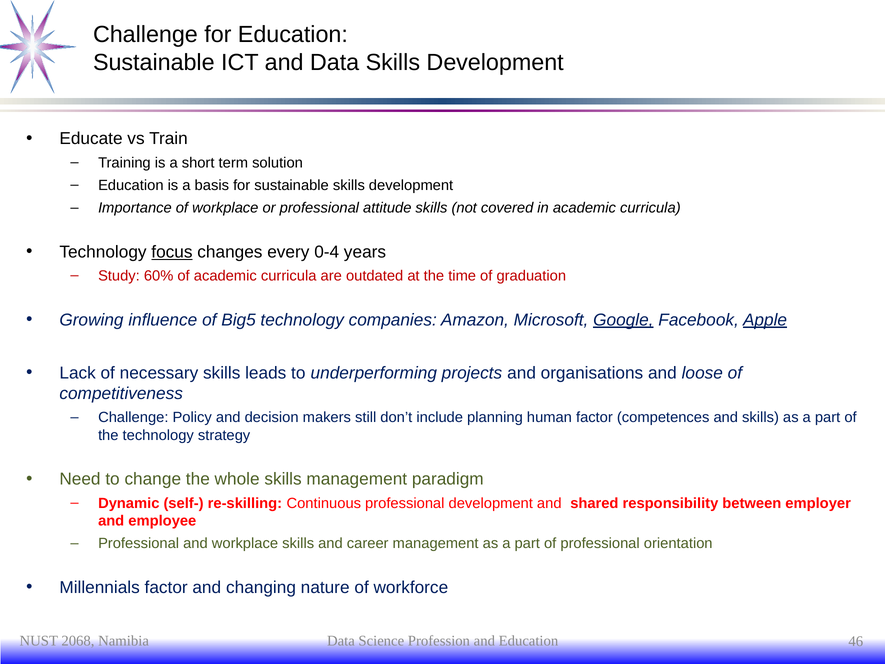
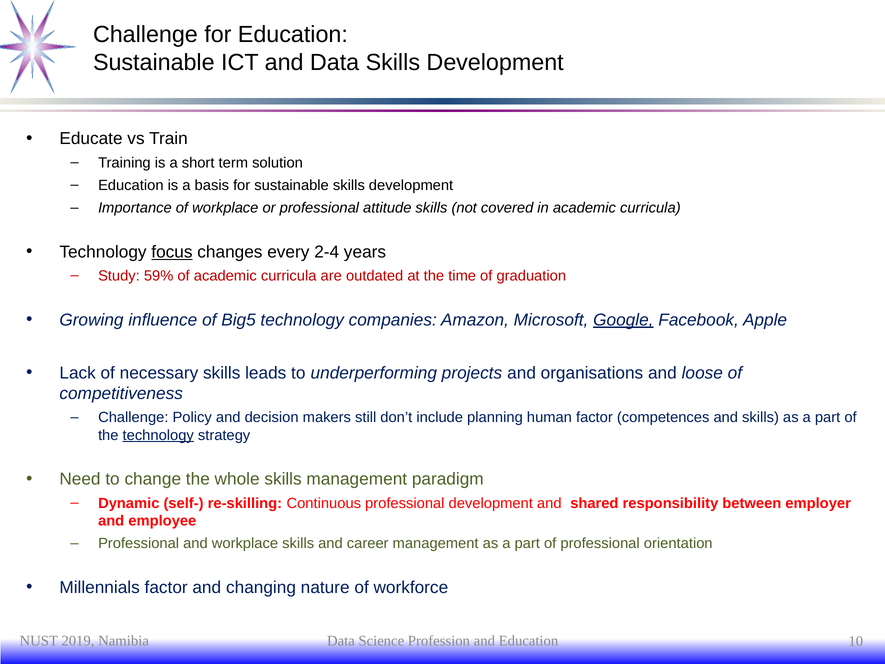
0-4: 0-4 -> 2-4 (327, 252)
60%: 60% -> 59% (159, 276)
Apple underline: present -> none (765, 320)
technology underline: none -> present (158, 435)
2068: 2068 -> 2019 (78, 641)
46: 46 -> 10 (856, 641)
